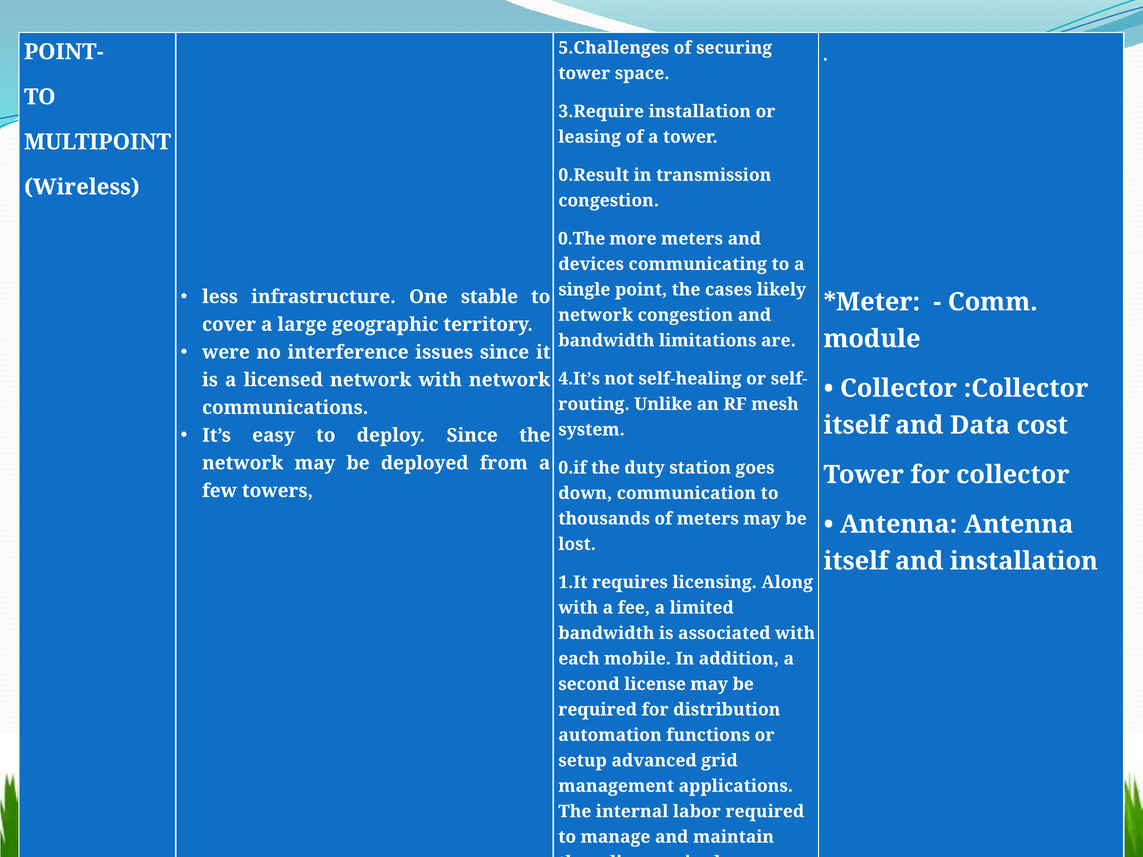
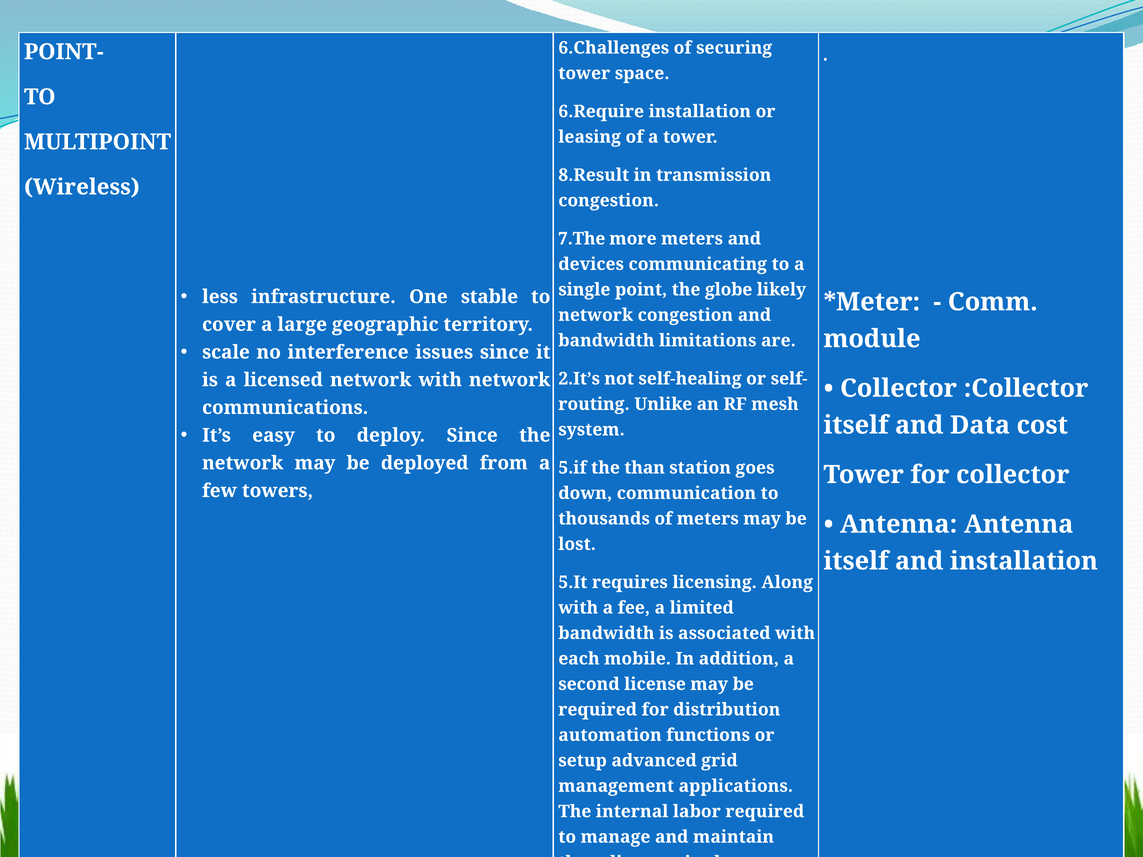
5.Challenges: 5.Challenges -> 6.Challenges (614, 48)
3.Require: 3.Require -> 6.Require (601, 112)
0.Result: 0.Result -> 8.Result (594, 175)
0.The: 0.The -> 7.The (582, 239)
cases: cases -> globe (729, 290)
were: were -> scale (226, 352)
4.It’s: 4.It’s -> 2.It’s (579, 379)
0.if: 0.if -> 5.if (572, 468)
duty: duty -> than (645, 468)
1.It: 1.It -> 5.It (573, 582)
